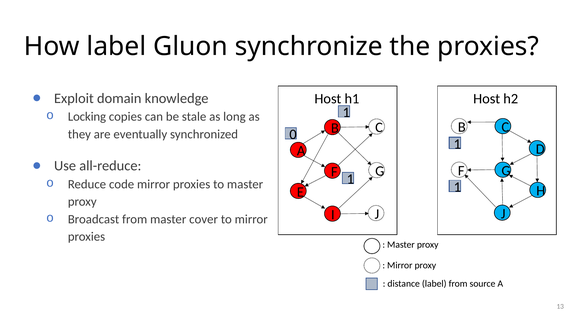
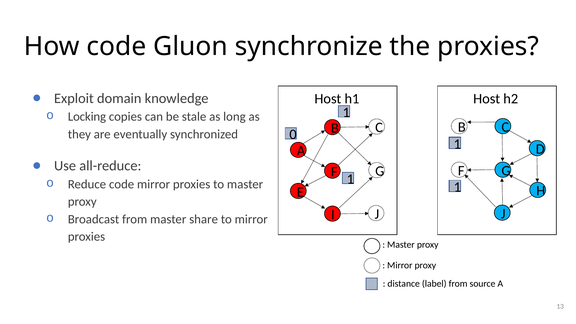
How label: label -> code (116, 46)
cover: cover -> share (204, 219)
